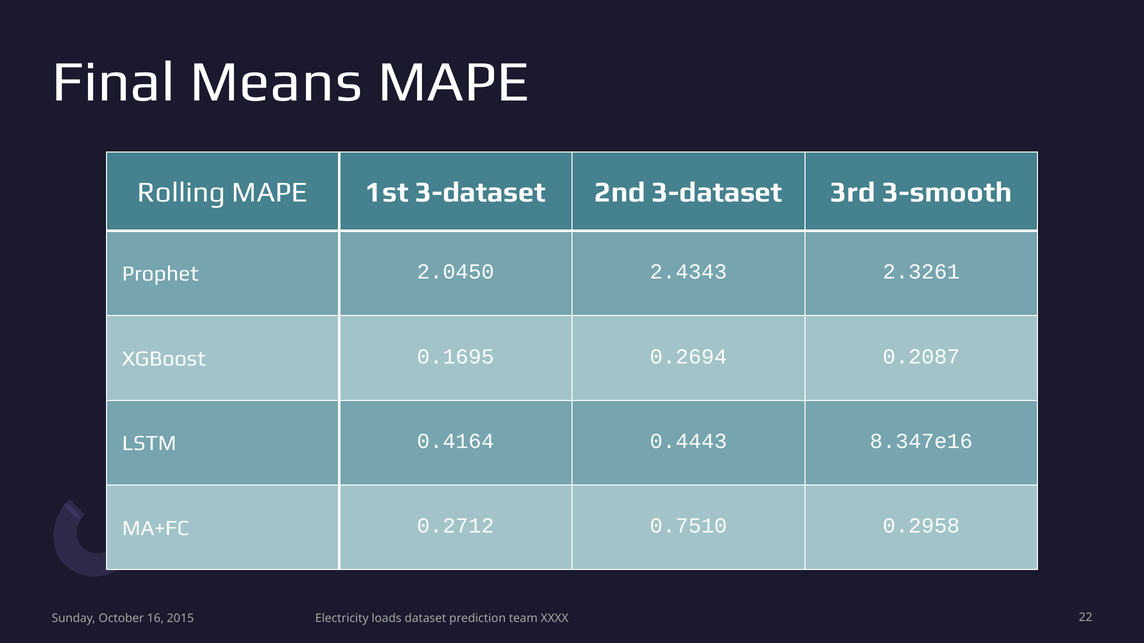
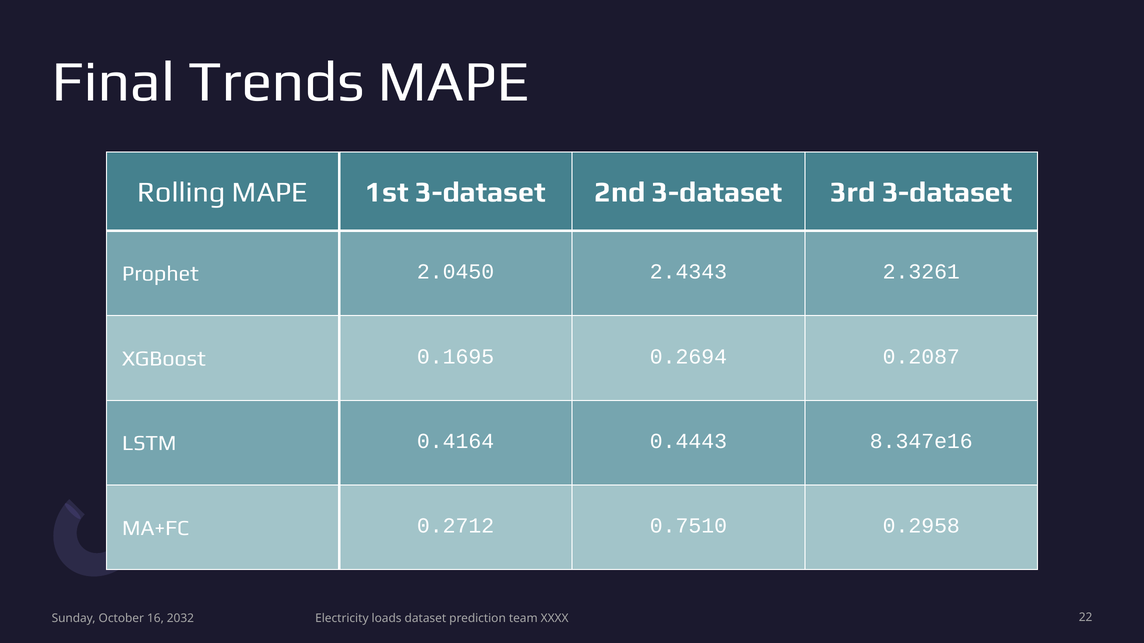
Means: Means -> Trends (277, 82)
3rd 3-smooth: 3-smooth -> 3-dataset (947, 192)
2015: 2015 -> 2032 (180, 619)
